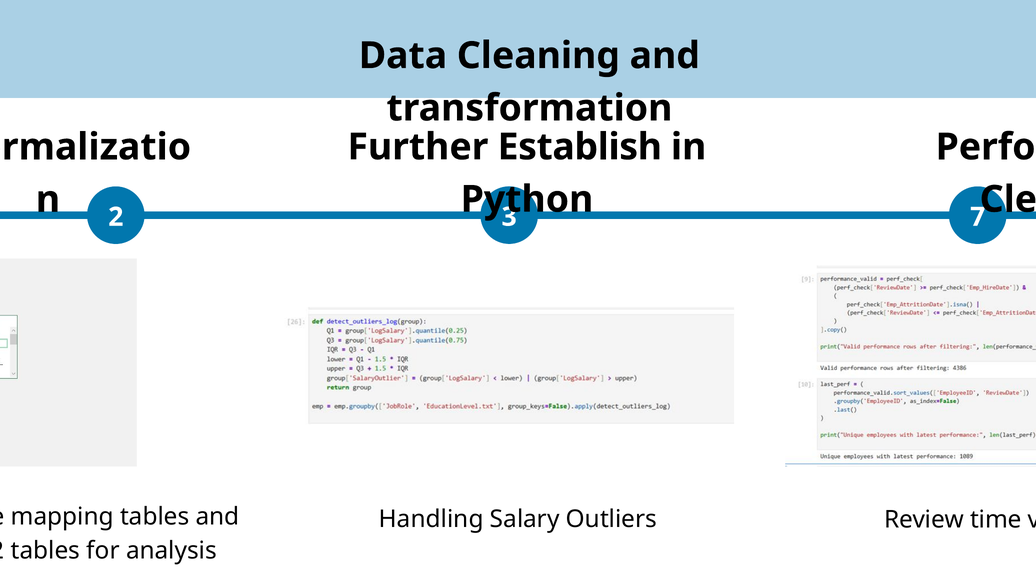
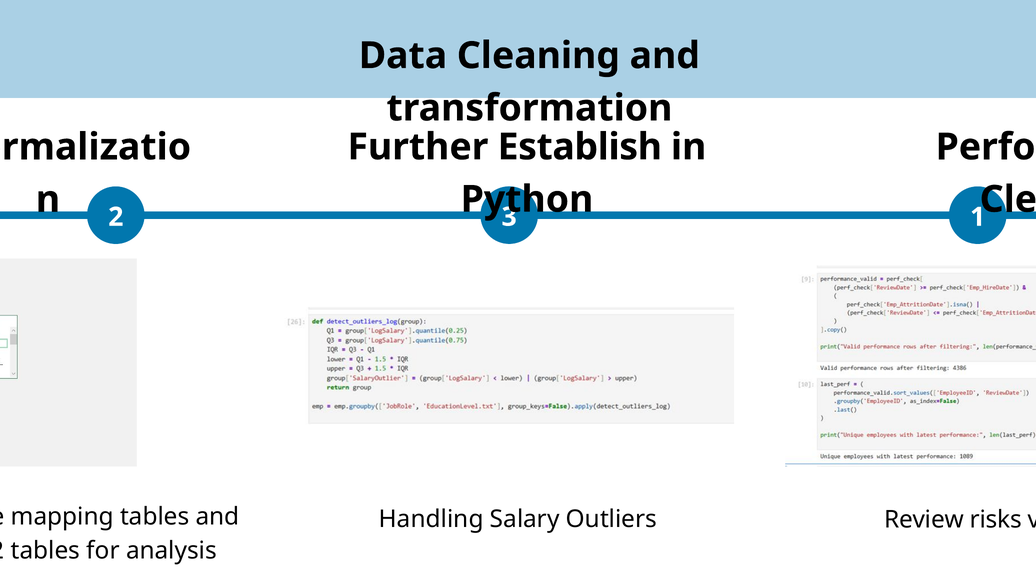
7: 7 -> 1 (978, 217)
time: time -> risks (996, 519)
